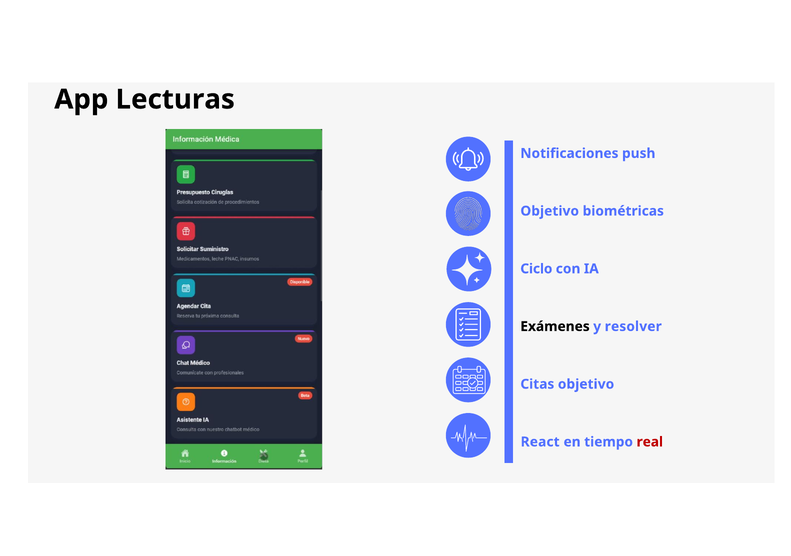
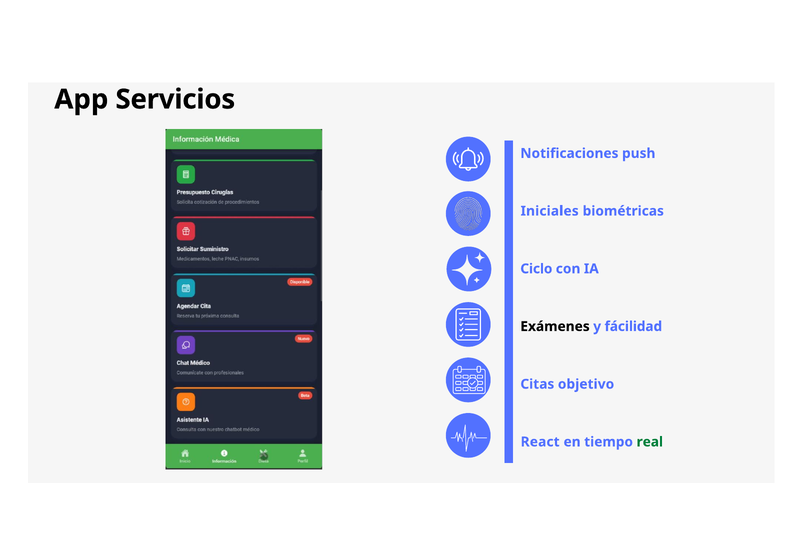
Lecturas: Lecturas -> Servicios (175, 99)
Objetivo: Objetivo -> Iniciales (550, 211)
resolver: resolver -> fácilidad (633, 326)
real colour: red -> green (650, 442)
